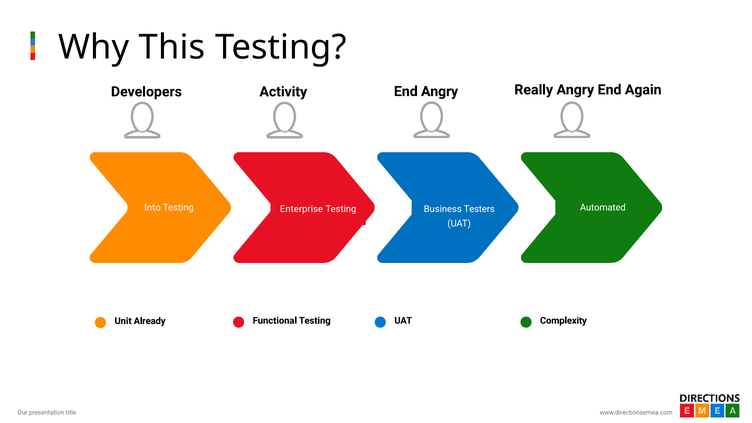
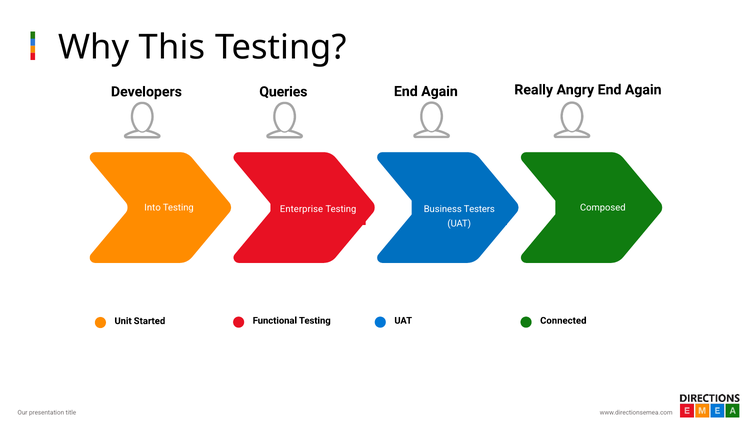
Activity: Activity -> Queries (283, 92)
Developers End Angry: Angry -> Again (440, 91)
Automated: Automated -> Composed (603, 207)
Already: Already -> Started (149, 321)
Complexity: Complexity -> Connected (563, 321)
